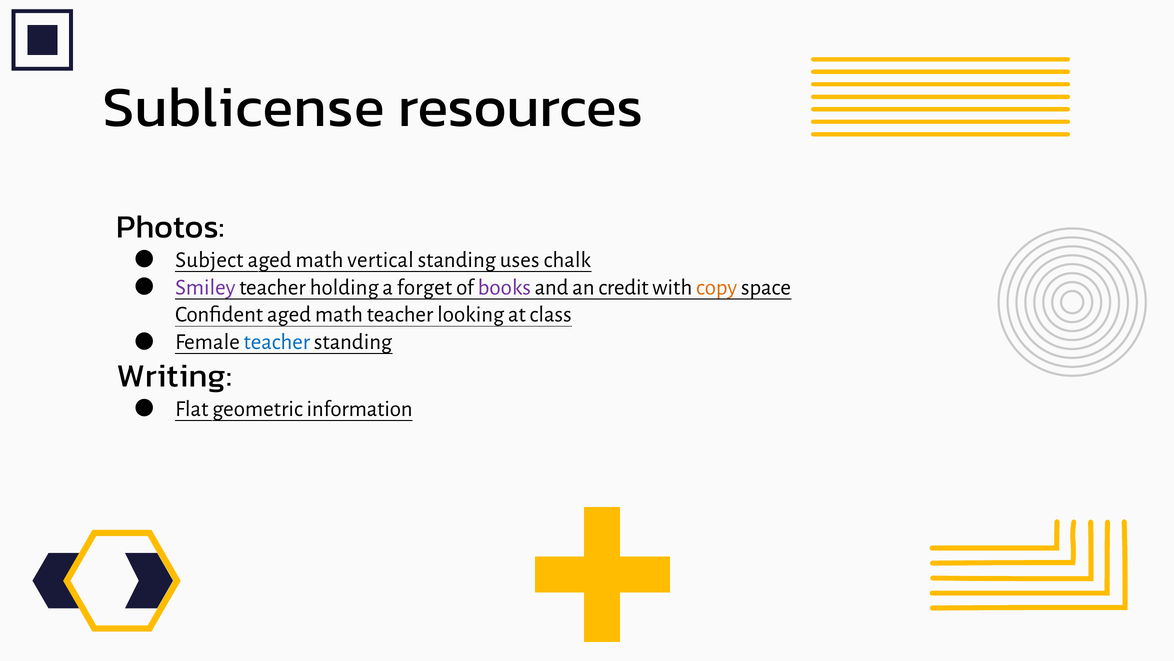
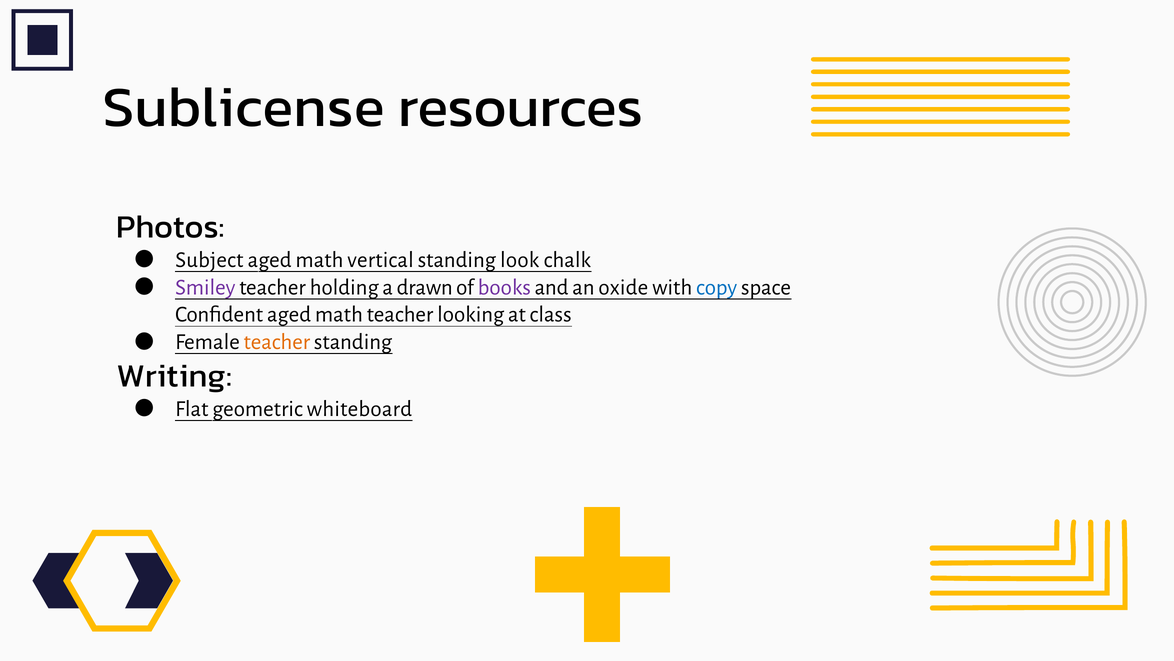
uses: uses -> look (520, 259)
forget: forget -> drawn (425, 287)
credit: credit -> oxide (623, 287)
copy colour: orange -> blue (717, 287)
teacher colour: blue -> orange (277, 342)
information: information -> whiteboard (359, 408)
